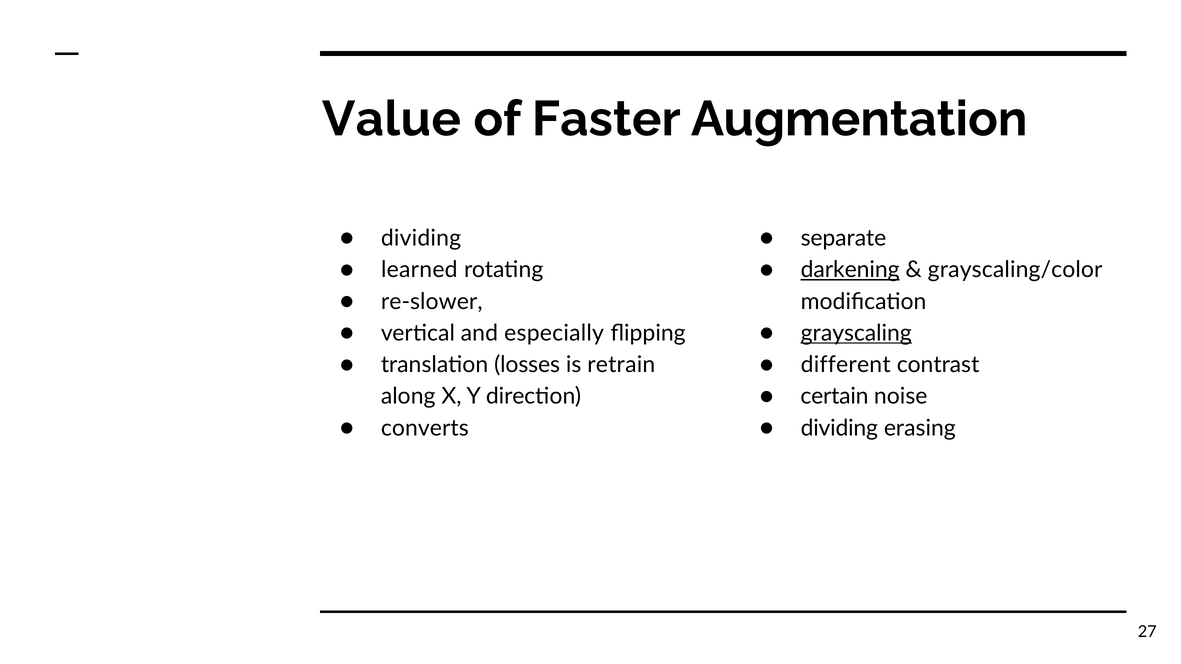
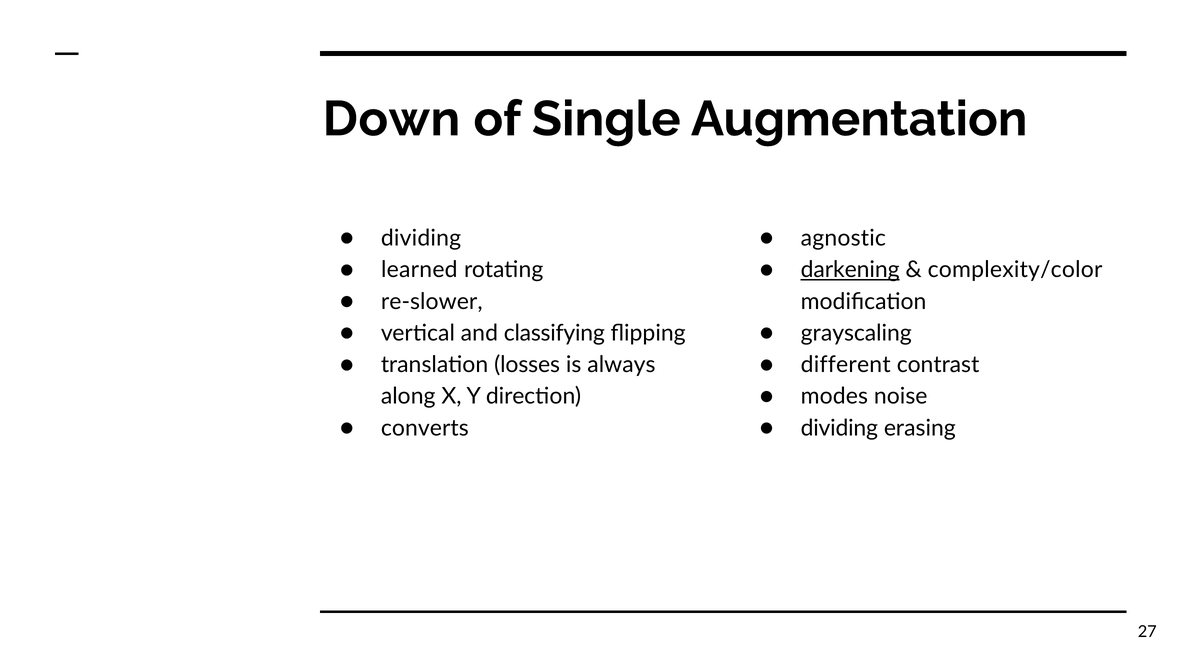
Value: Value -> Down (391, 119)
Faster: Faster -> Single (606, 119)
separate: separate -> agnostic (843, 238)
grayscaling/color: grayscaling/color -> complexity/color (1015, 270)
especially: especially -> classifying (554, 333)
grayscaling underline: present -> none (856, 333)
retrain: retrain -> always (621, 365)
certain: certain -> modes (834, 397)
